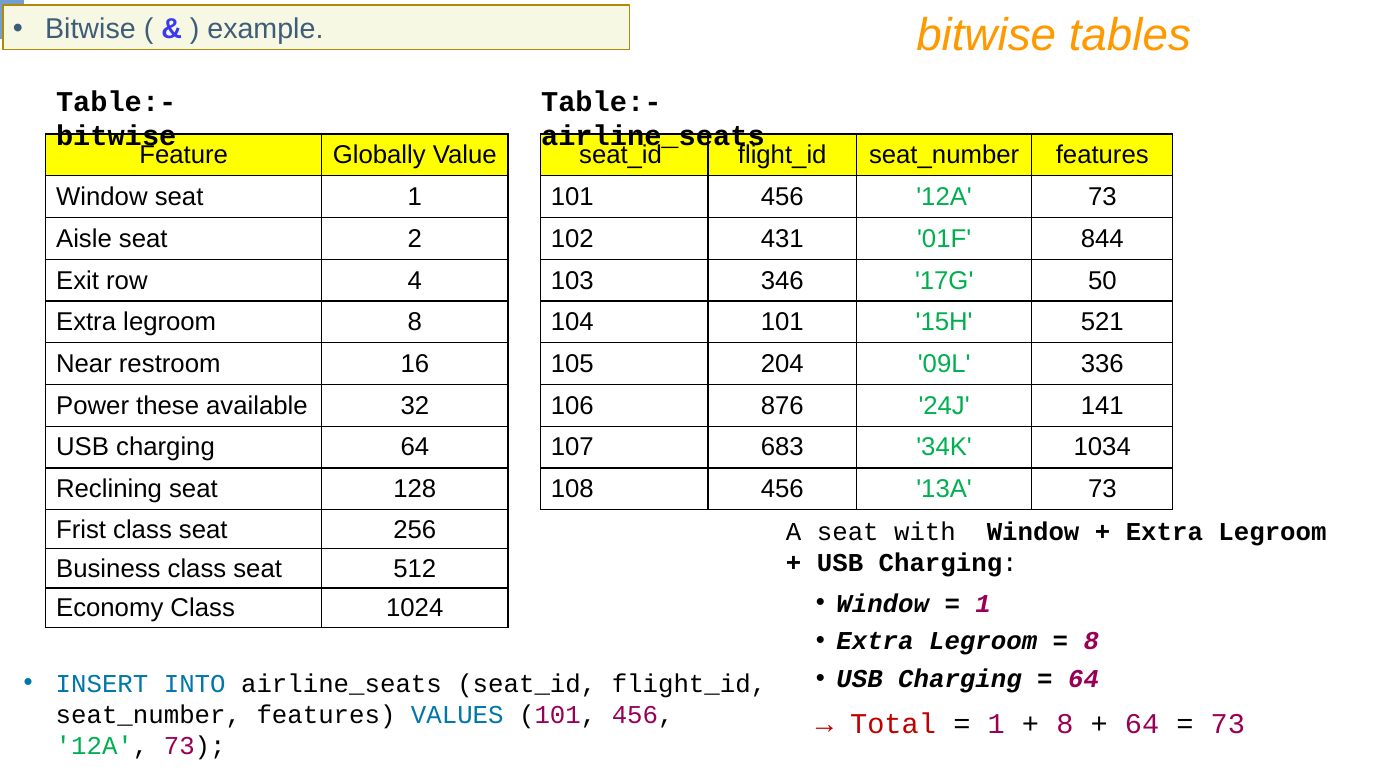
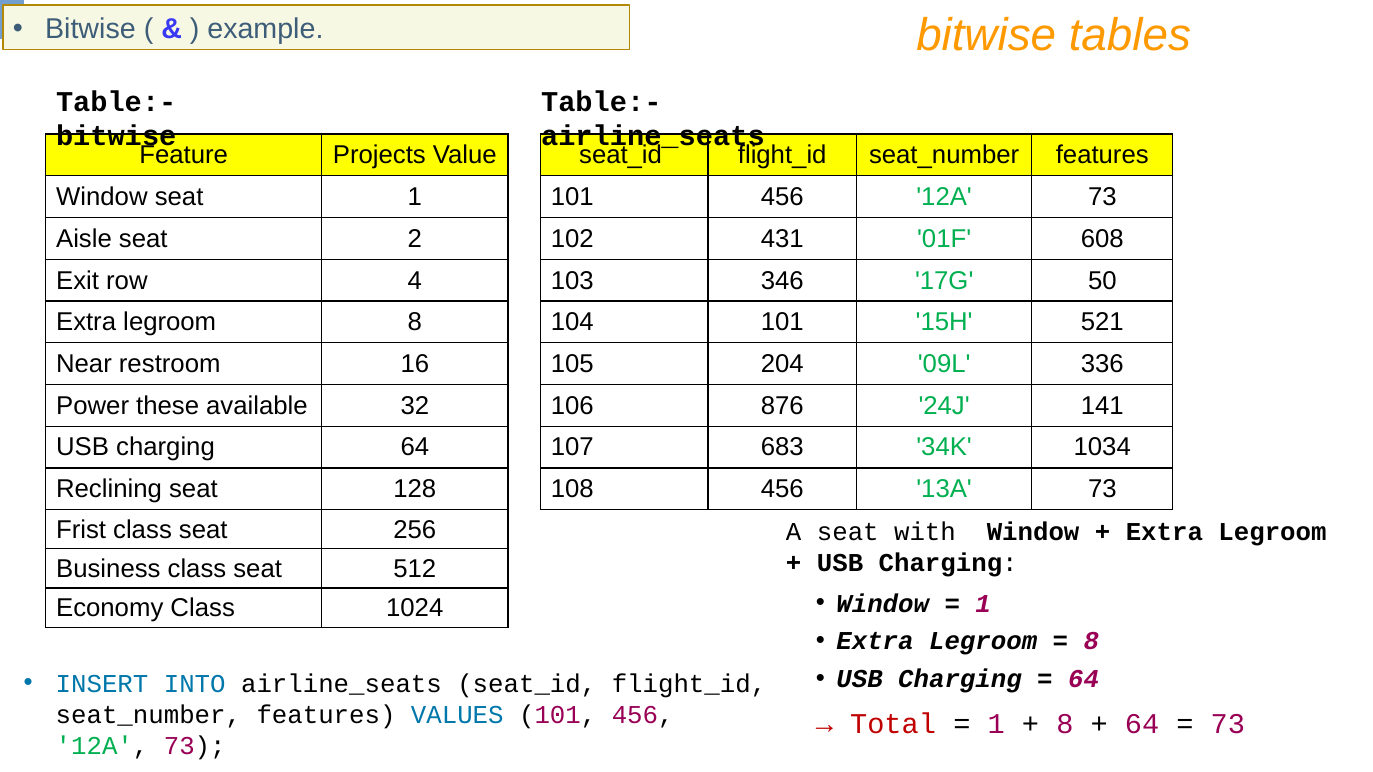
Globally: Globally -> Projects (379, 155)
844: 844 -> 608 (1102, 239)
